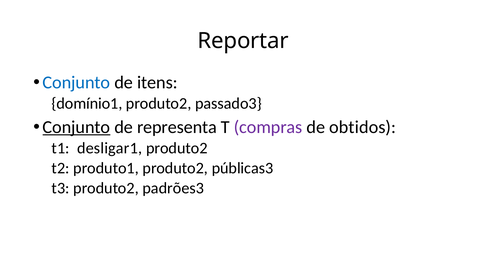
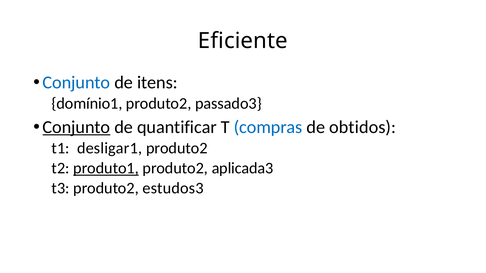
Reportar: Reportar -> Eficiente (243, 41)
representa: representa -> quantificar (177, 127)
compras colour: purple -> blue (268, 127)
produto1 underline: none -> present (106, 168)
públicas3: públicas3 -> aplicada3 (243, 168)
padrões3: padrões3 -> estudos3 (173, 188)
